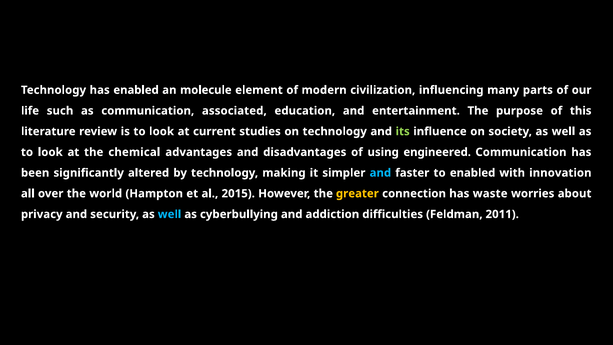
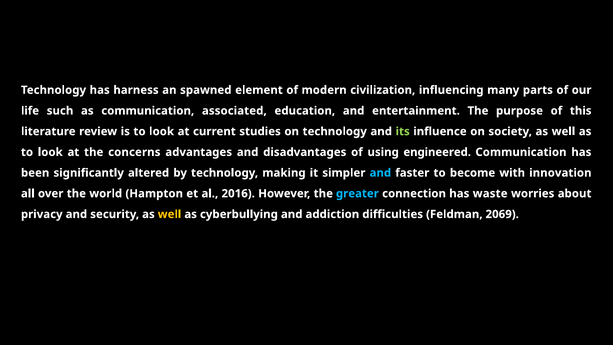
has enabled: enabled -> harness (136, 90)
molecule: molecule -> spawned (206, 90)
chemical: chemical -> concerns (134, 152)
to enabled: enabled -> become (473, 173)
2015: 2015 -> 2016 (238, 193)
greater colour: yellow -> light blue (357, 193)
well colour: light blue -> yellow (170, 214)
2011: 2011 -> 2069 (502, 214)
